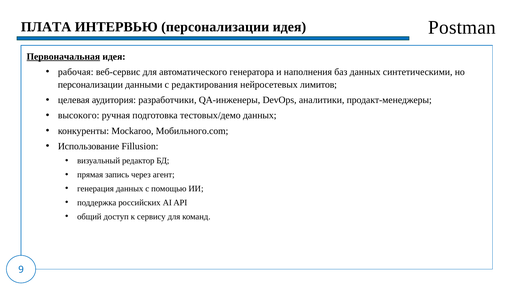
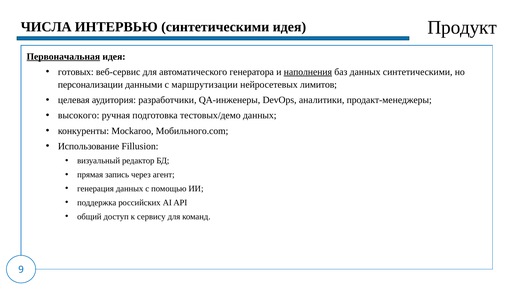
Postman: Postman -> Продукт (462, 28)
ПЛАТА: ПЛАТА -> ЧИСЛА (46, 27)
ИНТЕРВЬЮ персонализации: персонализации -> синтетическими (215, 27)
рабочая: рабочая -> готовых (76, 72)
наполнения underline: none -> present (308, 72)
редактирования: редактирования -> маршрутизации (205, 85)
